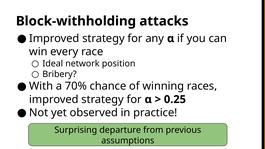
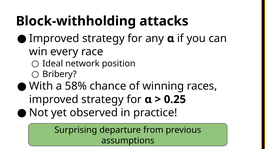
70%: 70% -> 58% (76, 86)
